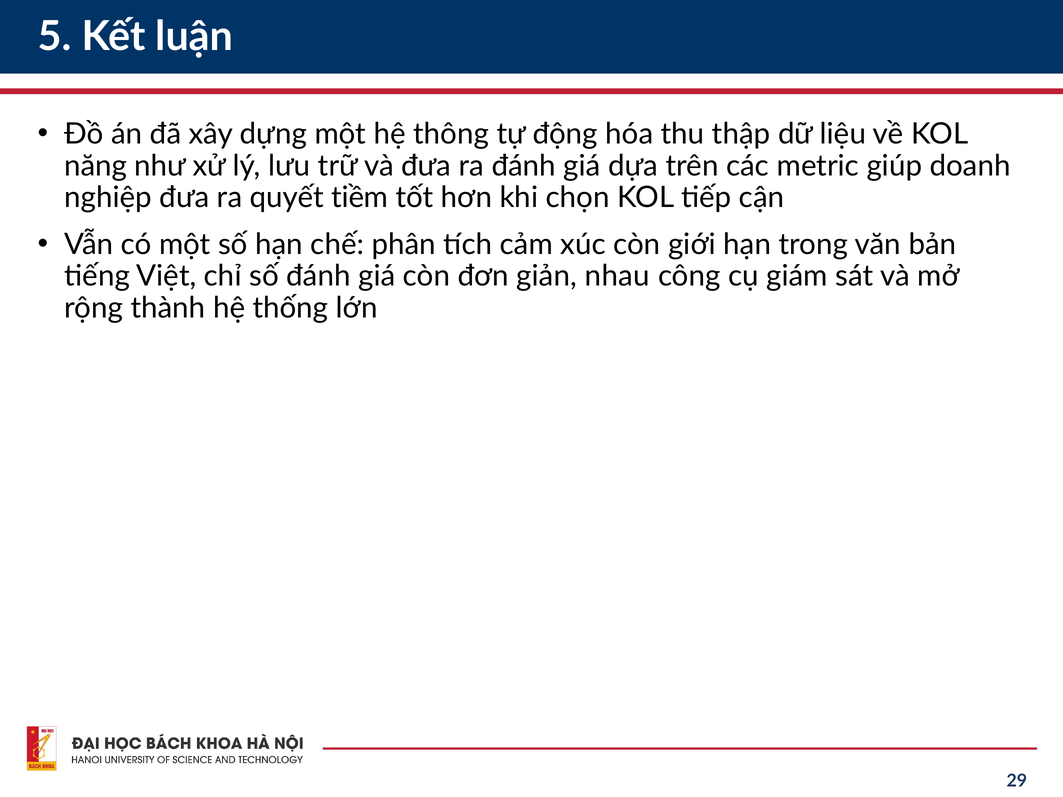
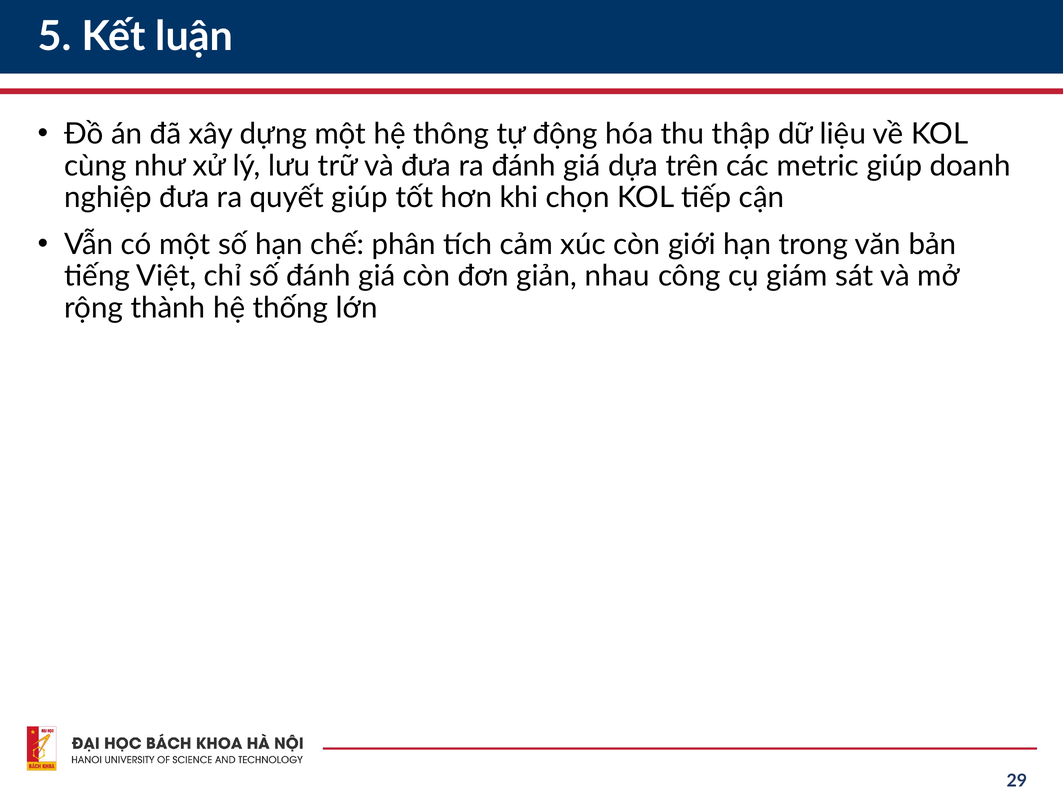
năng: năng -> cùng (96, 166)
quyết tiềm: tiềm -> giúp (360, 198)
